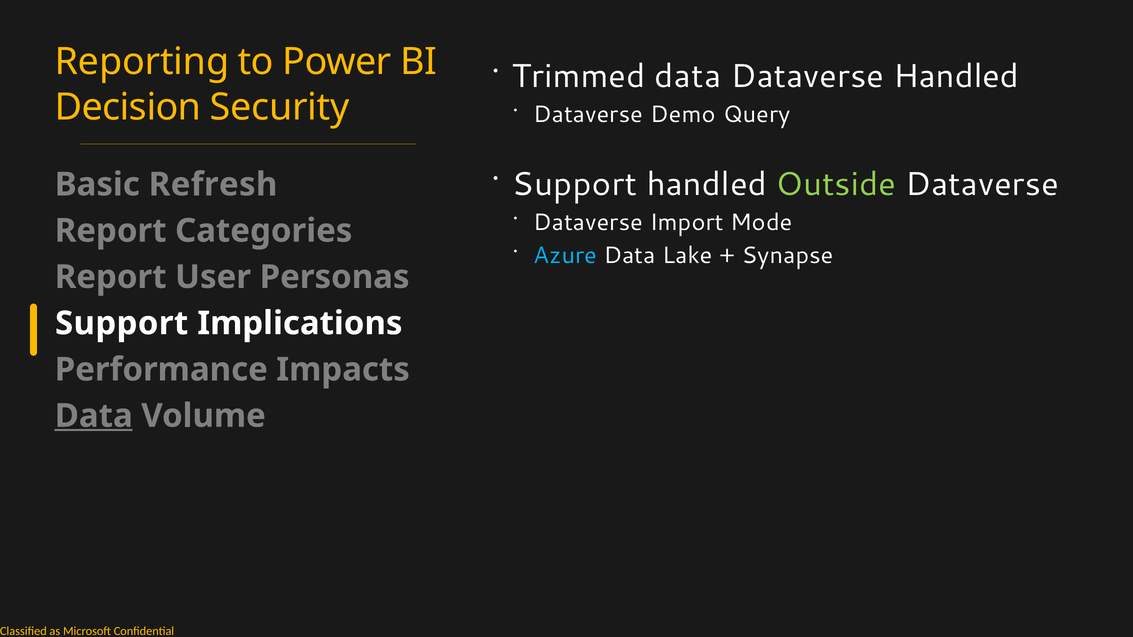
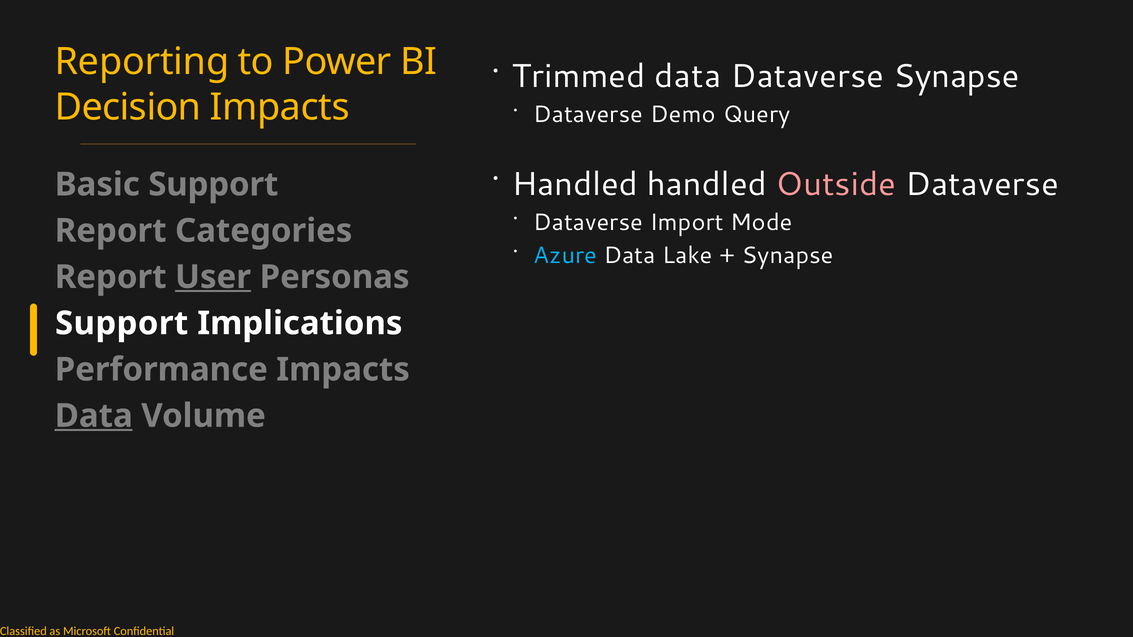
Dataverse Handled: Handled -> Synapse (956, 77)
Decision Security: Security -> Impacts (280, 107)
Support: Support -> Handled (575, 184)
Outside colour: light green -> pink (836, 184)
Basic Refresh: Refresh -> Support (213, 185)
User underline: none -> present (213, 277)
